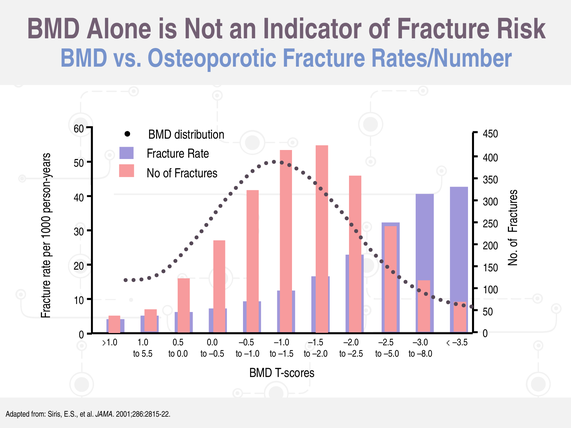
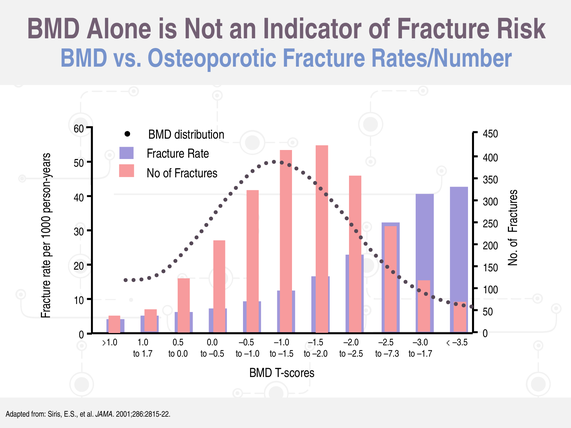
5.5: 5.5 -> 1.7 (147, 354)
–5.0: –5.0 -> –7.3 (391, 354)
–8.0: –8.0 -> –1.7 (425, 354)
